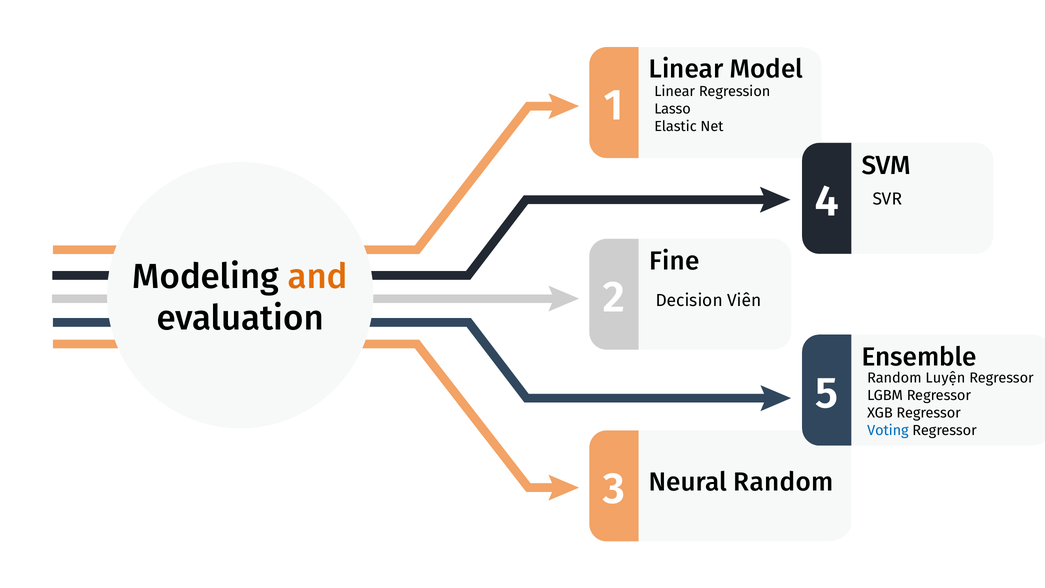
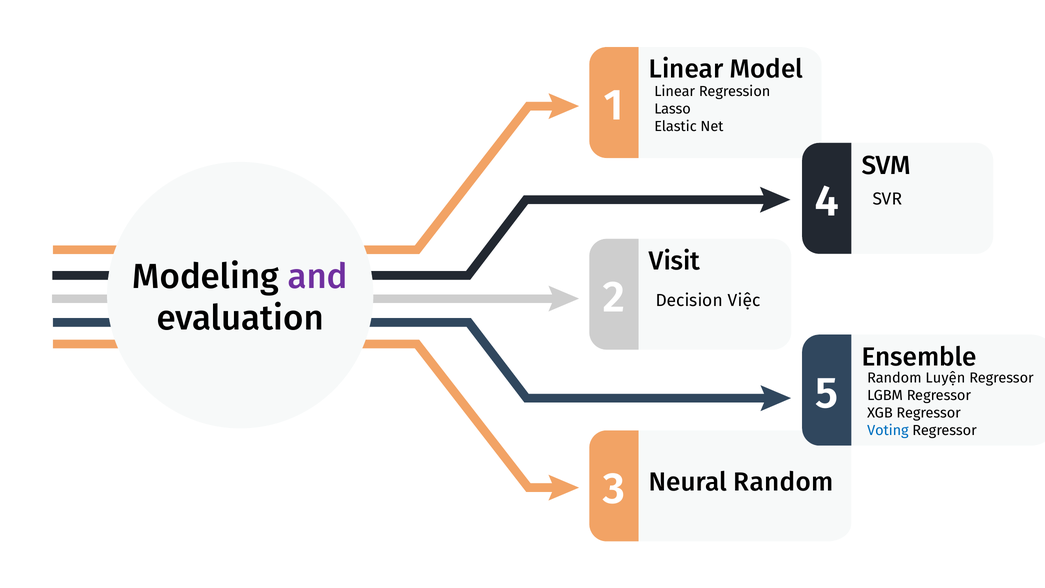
Fine: Fine -> Visit (675, 261)
and colour: orange -> purple (318, 277)
Viên: Viên -> Việc (744, 301)
